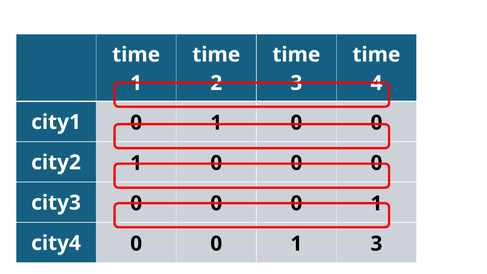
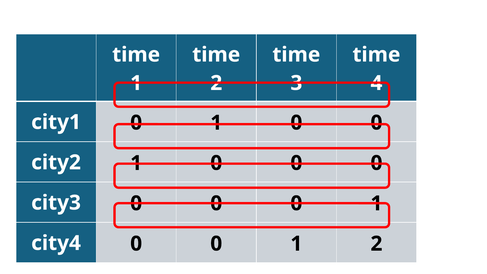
1 3: 3 -> 2 (376, 244)
